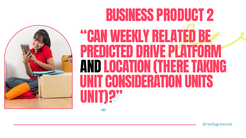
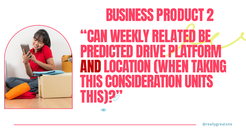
AND colour: black -> red (91, 68)
THERE: THERE -> WHEN (171, 68)
UNIT: UNIT -> THIS (91, 83)
UNIT: UNIT -> THIS (102, 98)
